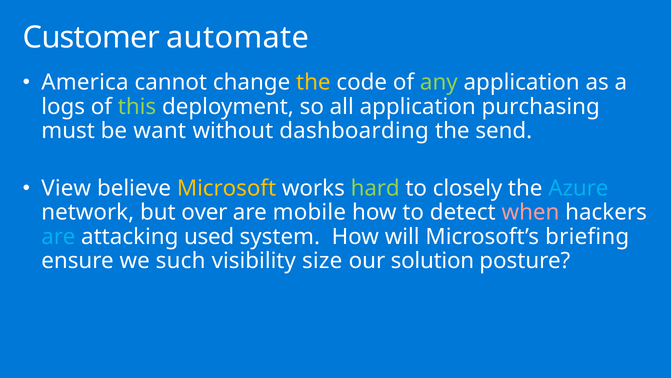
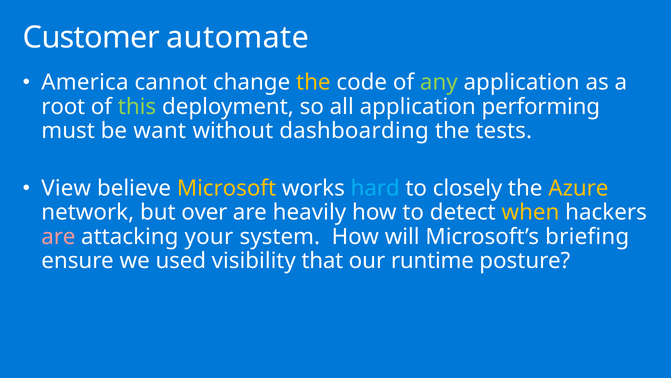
logs: logs -> root (63, 107)
purchasing: purchasing -> performing (541, 107)
send: send -> tests (504, 131)
hard colour: light green -> light blue (375, 188)
Azure colour: light blue -> yellow (578, 188)
mobile: mobile -> heavily (309, 212)
when colour: pink -> yellow (530, 212)
are colour: light blue -> pink (58, 236)
used: used -> your (209, 236)
such: such -> used (181, 261)
size: size -> that (322, 261)
solution: solution -> runtime (432, 261)
